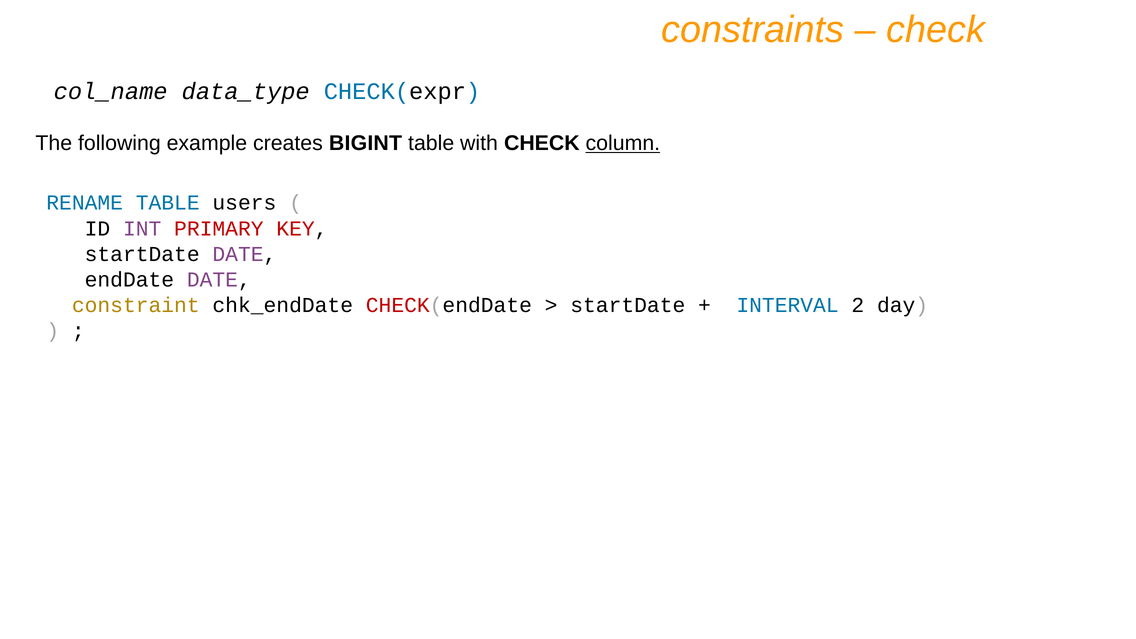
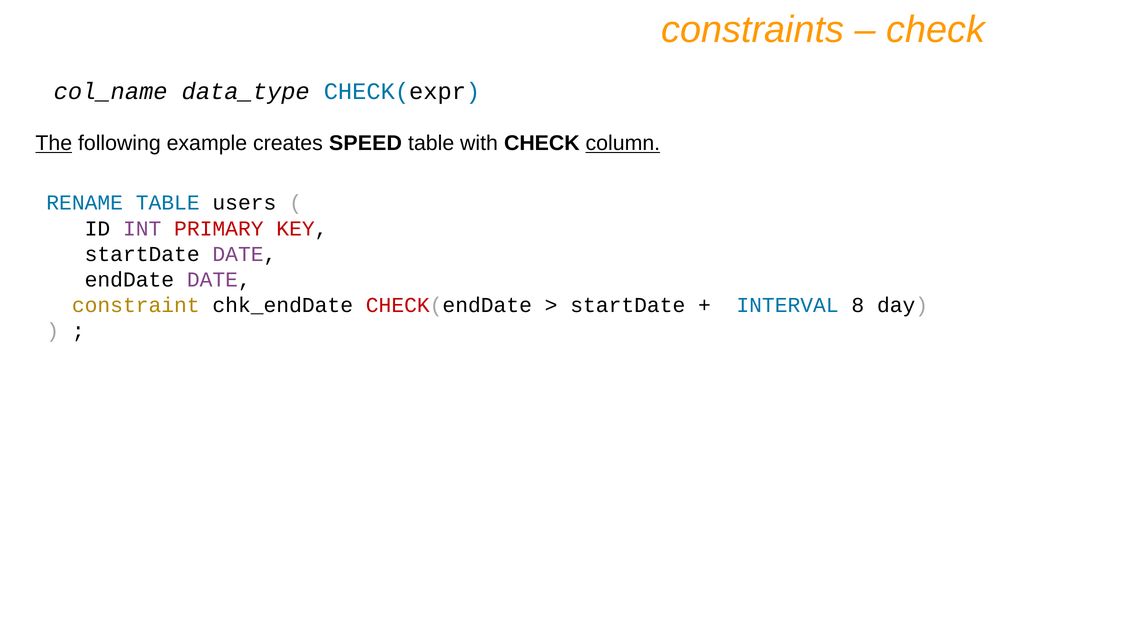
The underline: none -> present (54, 143)
BIGINT: BIGINT -> SPEED (366, 143)
2: 2 -> 8 (858, 305)
